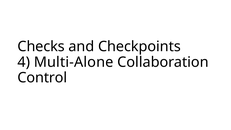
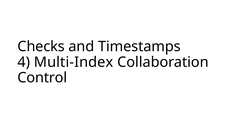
Checkpoints: Checkpoints -> Timestamps (139, 47)
Multi-Alone: Multi-Alone -> Multi-Index (74, 62)
